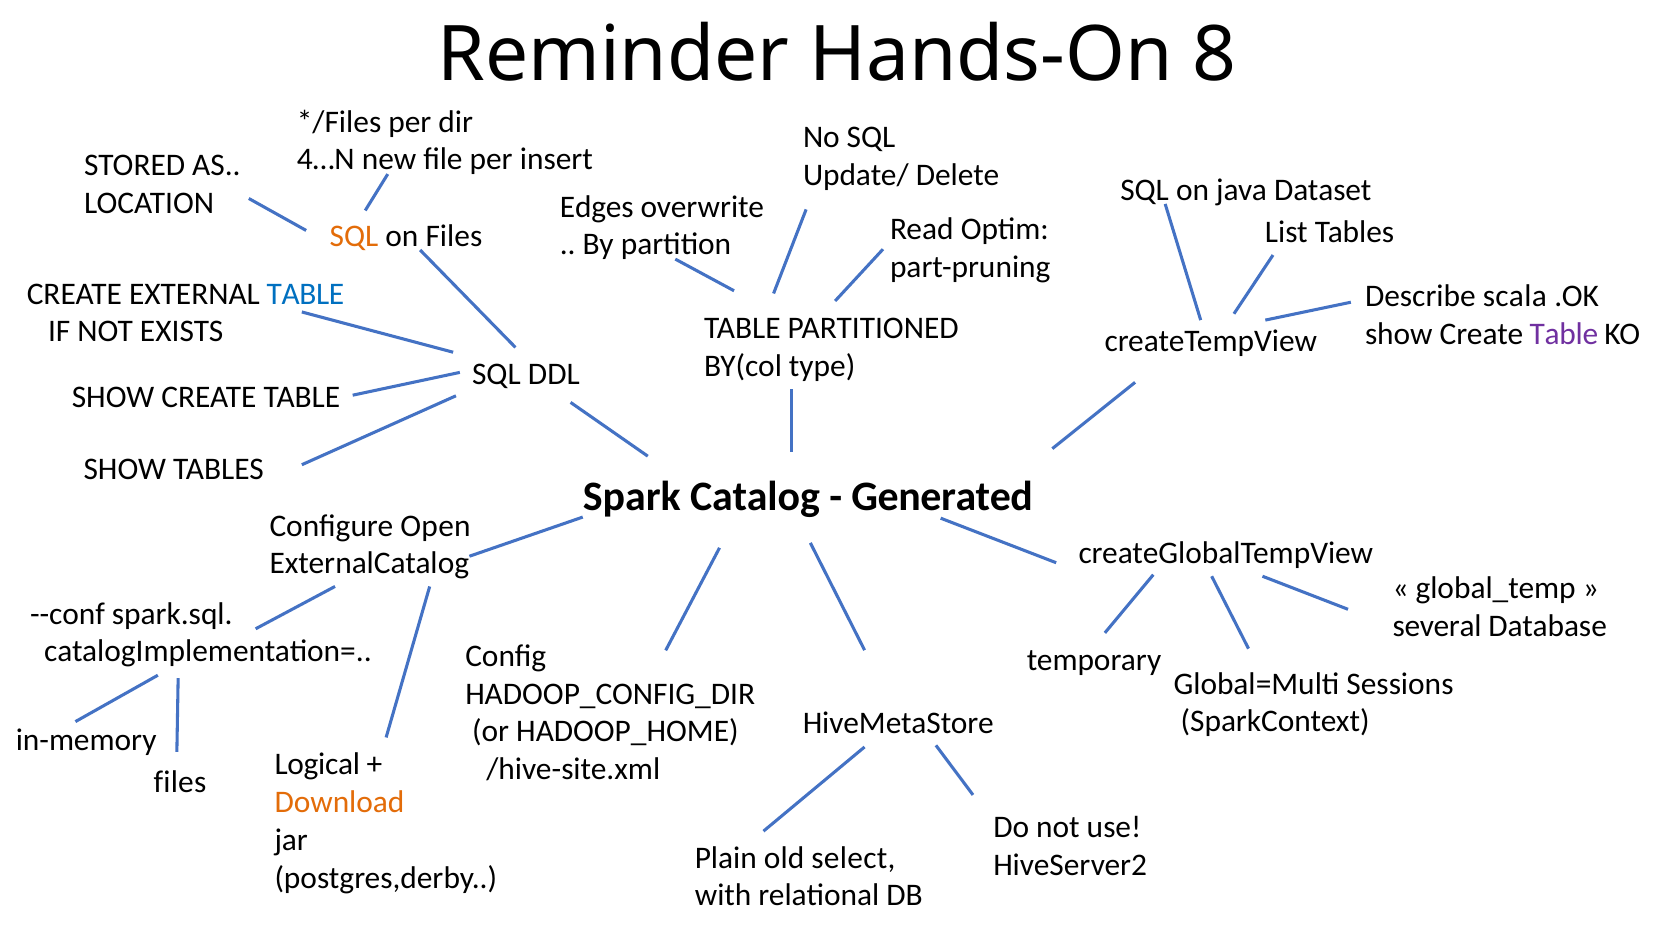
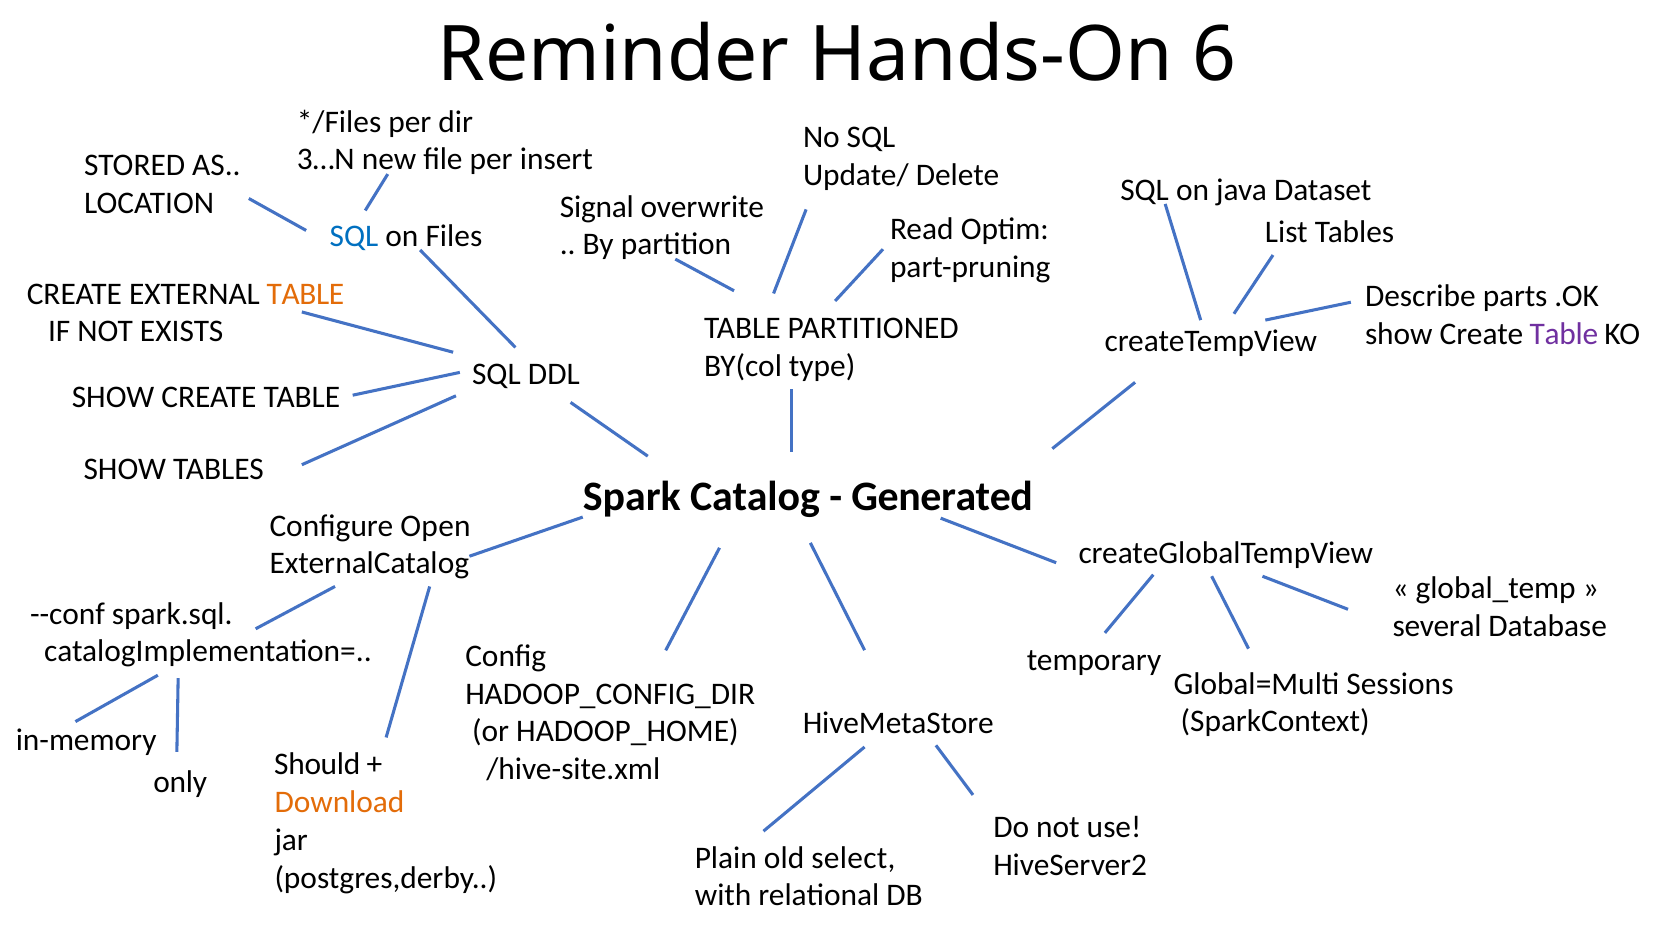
8: 8 -> 6 (1215, 55)
4…N: 4…N -> 3…N (326, 159)
Edges: Edges -> Signal (597, 207)
SQL colour: orange -> blue (354, 236)
TABLE colour: blue -> orange (305, 294)
scala: scala -> parts (1515, 297)
Logical: Logical -> Should (317, 765)
files: files -> only (180, 782)
